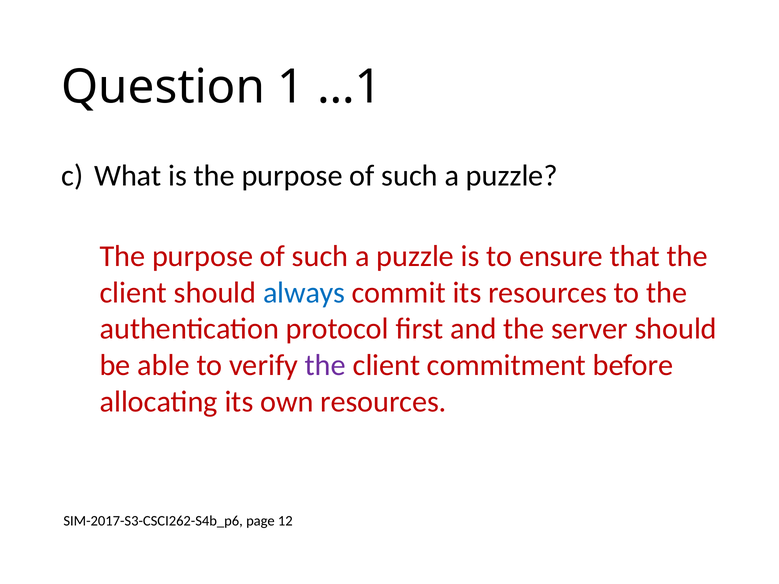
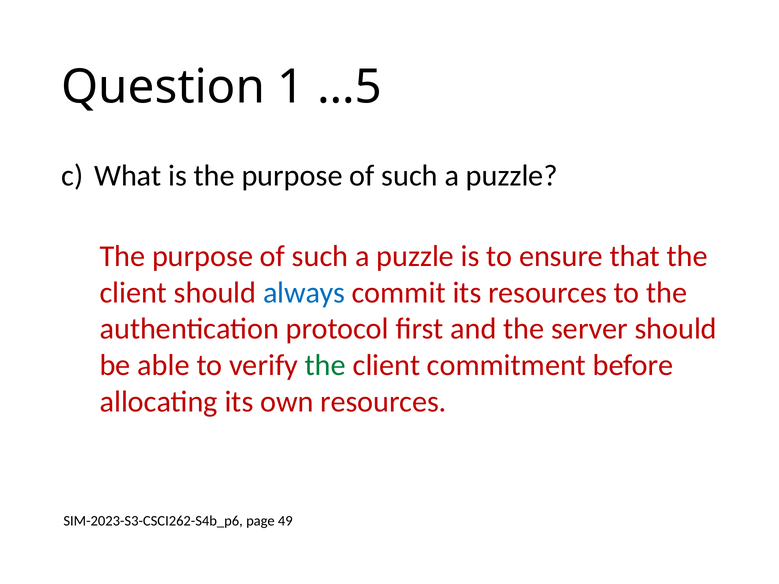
…1: …1 -> …5 (350, 87)
the colour: purple -> green (325, 365)
SIM-2017-S3-CSCI262-S4b_p6: SIM-2017-S3-CSCI262-S4b_p6 -> SIM-2023-S3-CSCI262-S4b_p6 (153, 521)
12: 12 -> 49 (285, 521)
